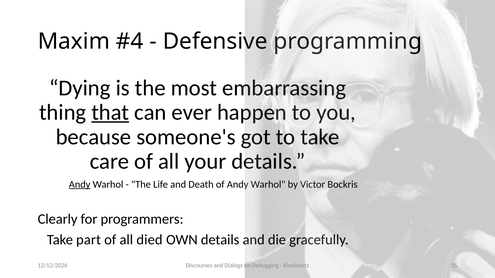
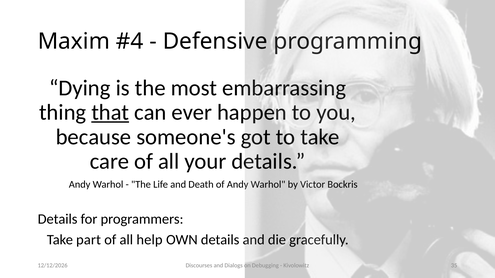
Andy underline: present -> none (80, 185)
Clearly: Clearly -> Details (58, 219)
died: died -> help (150, 240)
